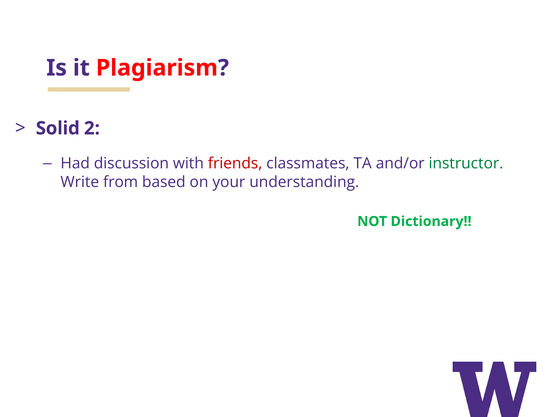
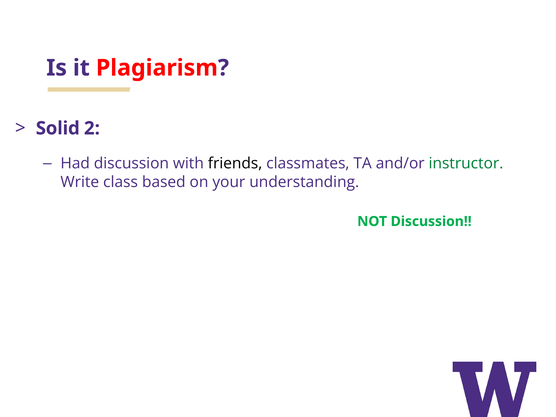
friends colour: red -> black (235, 163)
from: from -> class (121, 182)
NOT Dictionary: Dictionary -> Discussion (431, 221)
